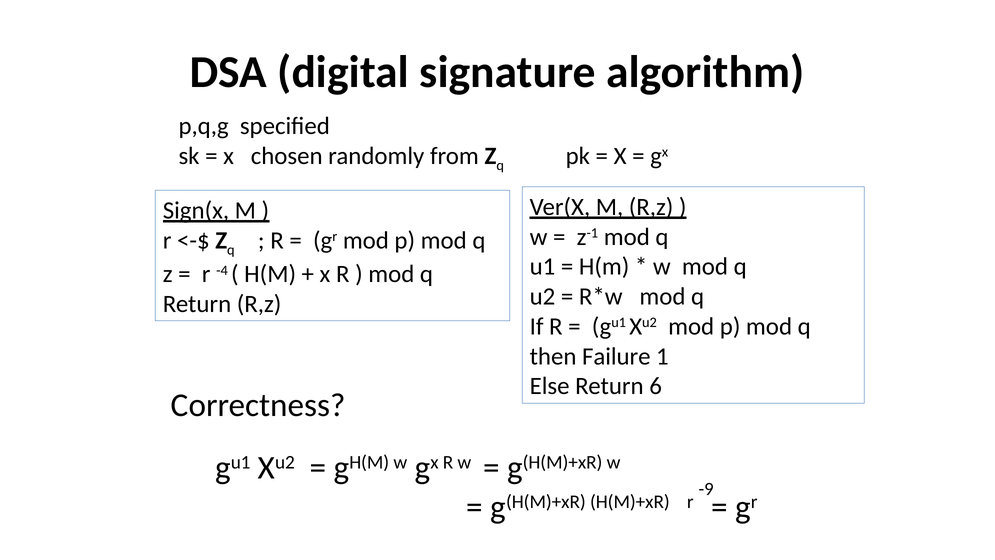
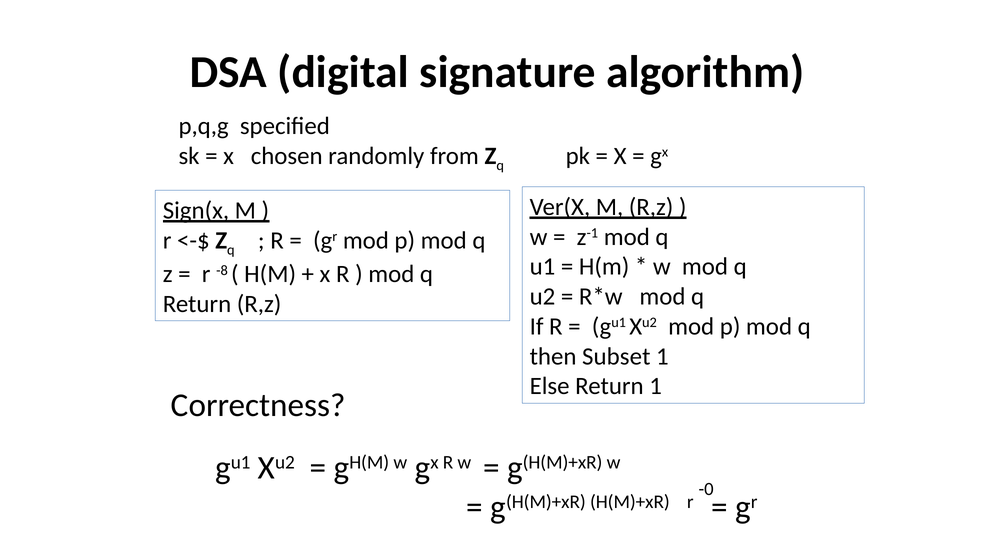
-4: -4 -> -8 (222, 270)
Failure: Failure -> Subset (616, 356)
Return 6: 6 -> 1 (656, 386)
-9: -9 -> -0 (706, 489)
